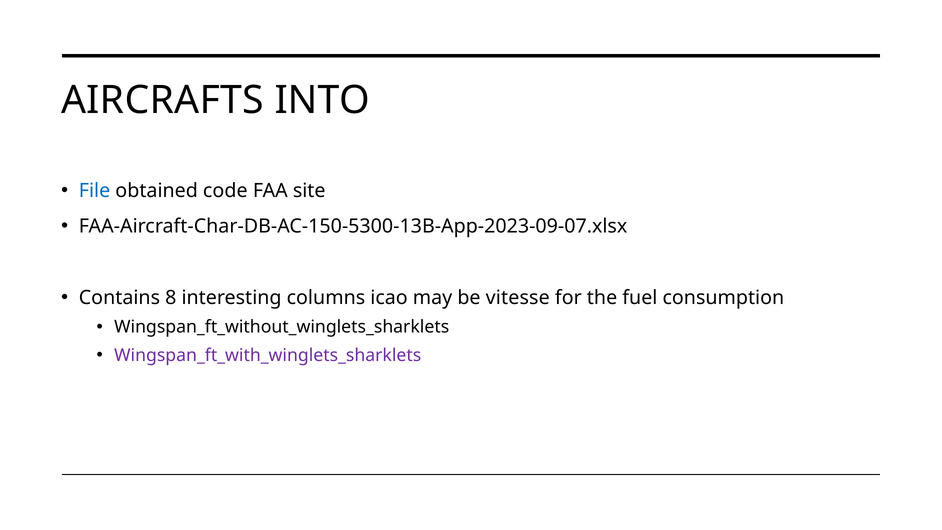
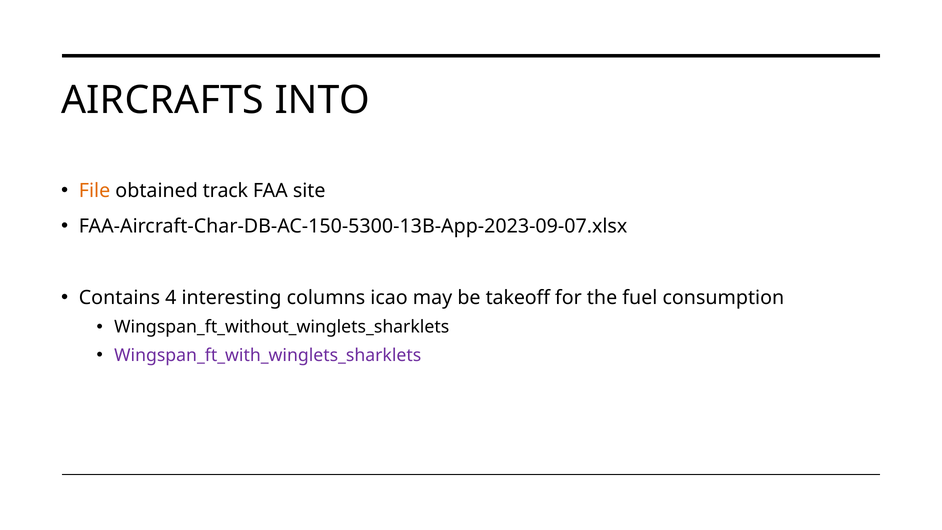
File colour: blue -> orange (95, 191)
code: code -> track (225, 191)
8: 8 -> 4 (171, 298)
vitesse: vitesse -> takeoff (518, 298)
